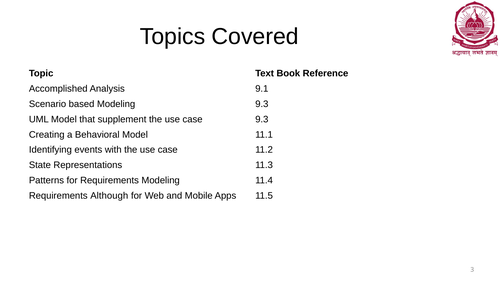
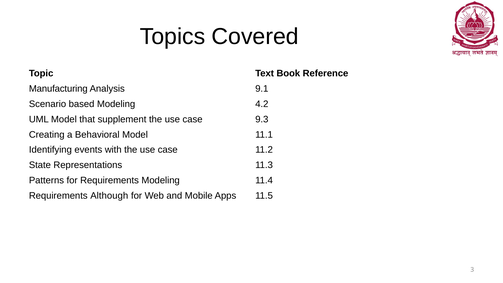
Accomplished: Accomplished -> Manufacturing (58, 89)
Modeling 9.3: 9.3 -> 4.2 (262, 104)
